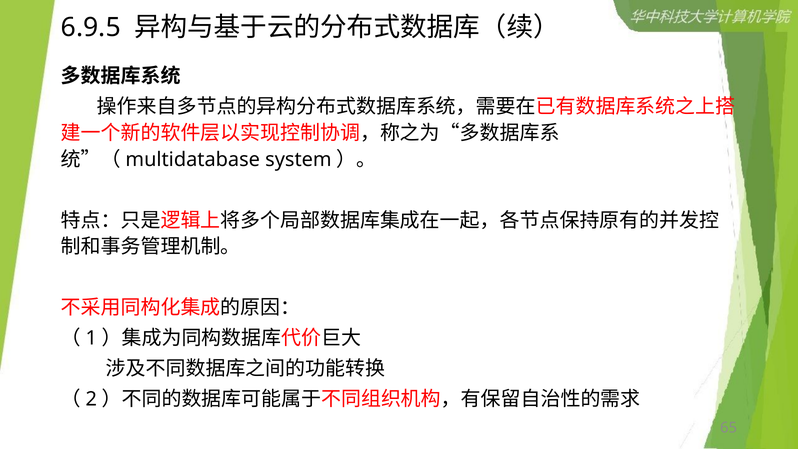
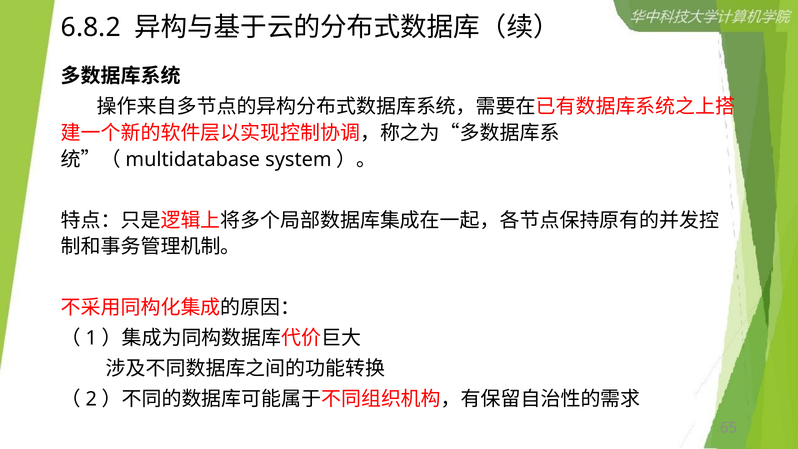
6.9.5: 6.9.5 -> 6.8.2 (91, 27)
